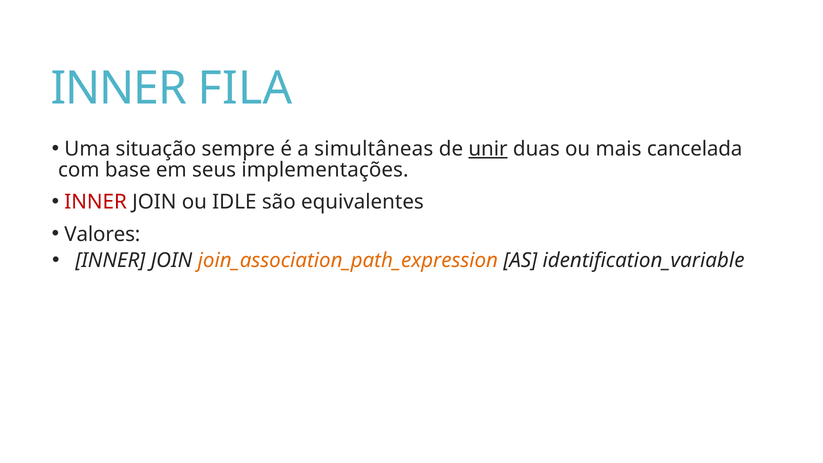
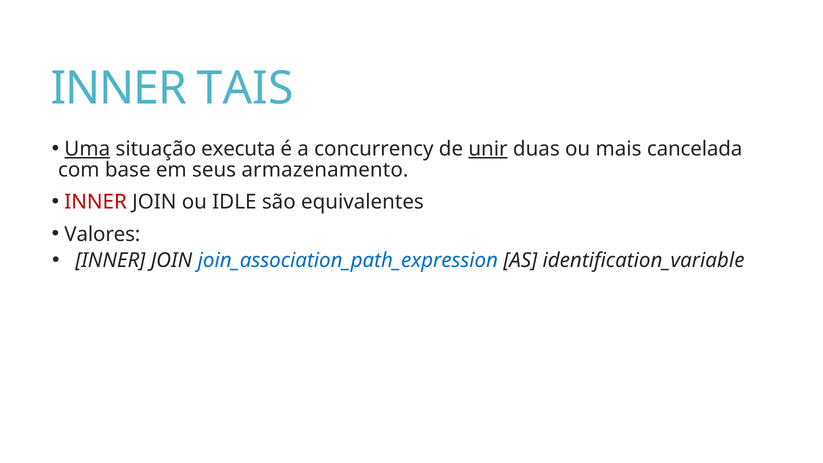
FILA: FILA -> TAIS (245, 89)
Uma underline: none -> present (87, 149)
sempre: sempre -> executa (238, 149)
simultâneas: simultâneas -> concurrency (374, 149)
implementações: implementações -> armazenamento (325, 170)
join_association_path_expression colour: orange -> blue (348, 260)
